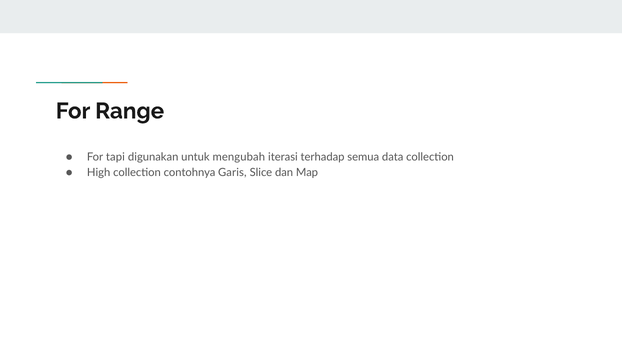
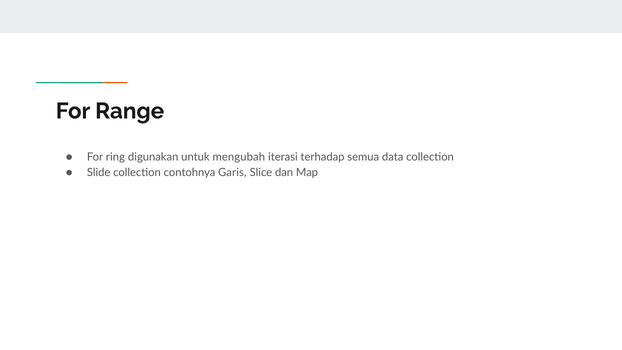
tapi: tapi -> ring (115, 157)
High: High -> Slide (99, 173)
